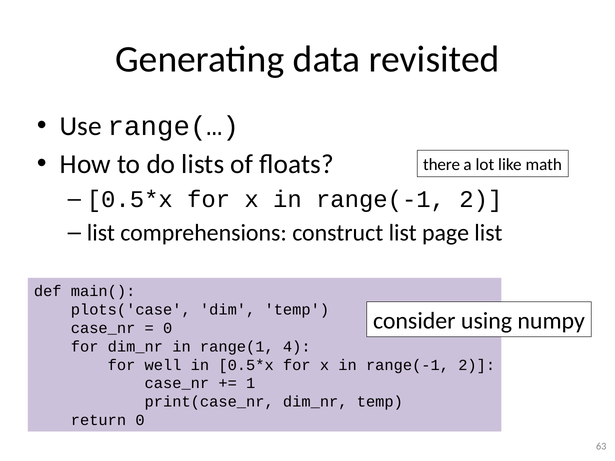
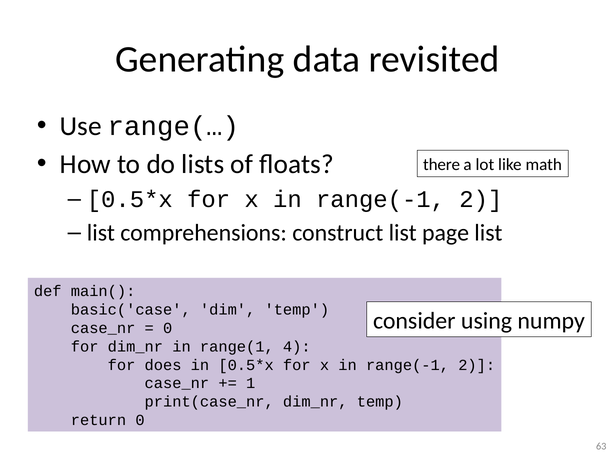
plots('case: plots('case -> basic('case (131, 310)
well: well -> does (163, 365)
